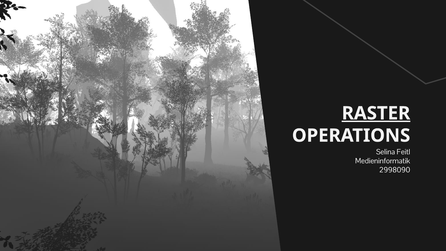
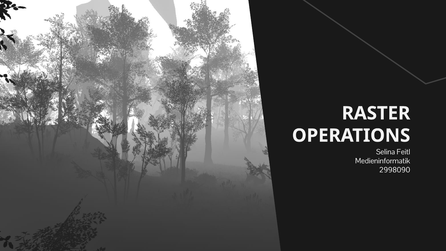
RASTER underline: present -> none (376, 113)
